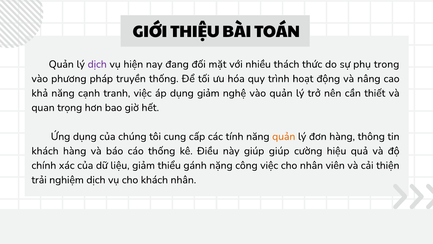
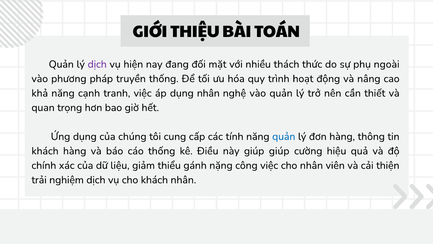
trong: trong -> ngoài (387, 64)
dụng giảm: giảm -> nhân (208, 93)
quản colour: orange -> blue (284, 136)
